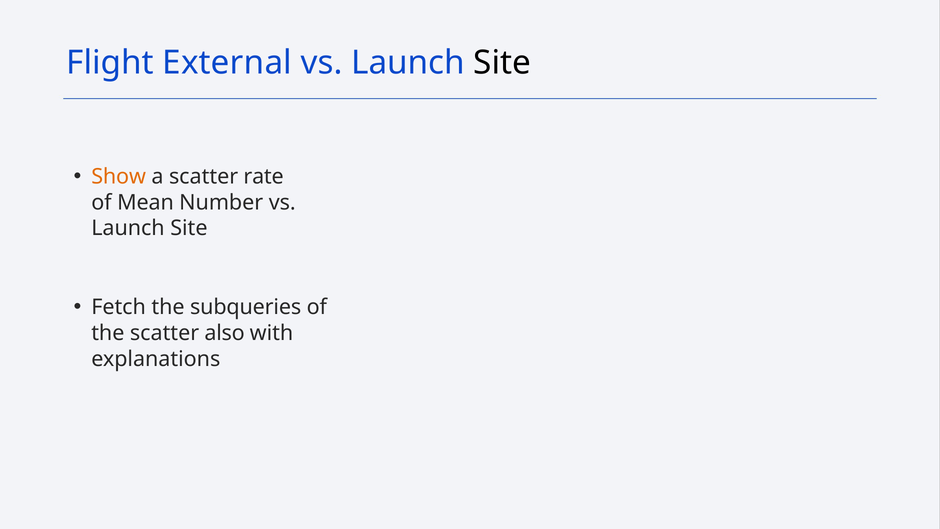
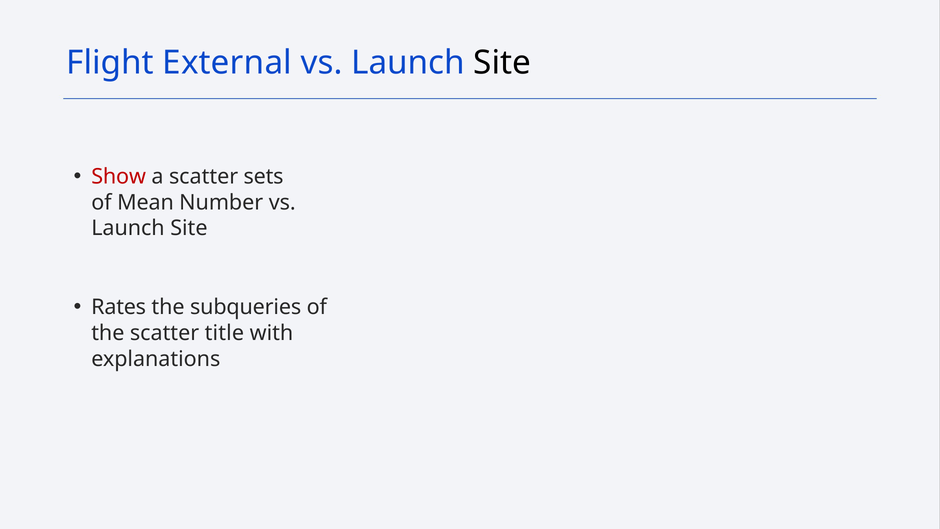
Show colour: orange -> red (119, 176)
rate: rate -> sets (264, 176)
Fetch: Fetch -> Rates (119, 307)
also: also -> title (224, 333)
